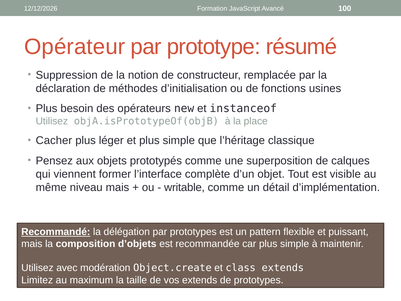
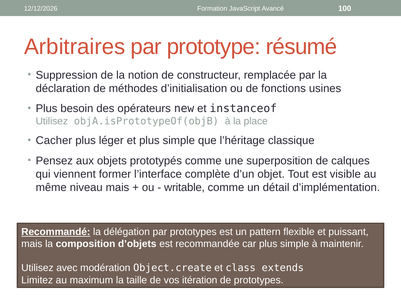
Opérateur: Opérateur -> Arbitraires (75, 47)
vos extends: extends -> itération (200, 280)
